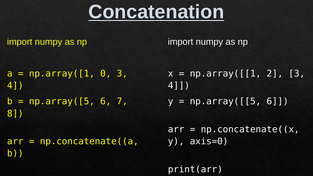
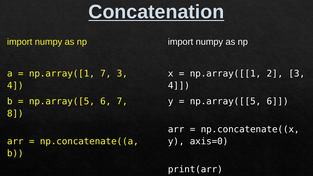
np.array([1 0: 0 -> 7 (106, 74)
